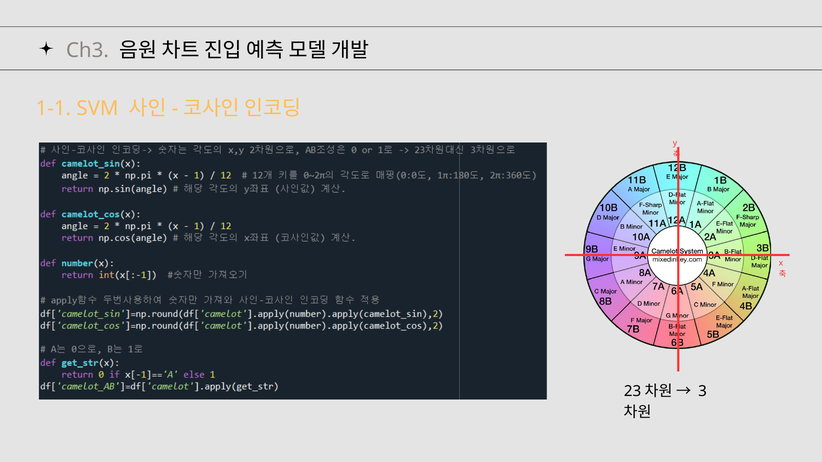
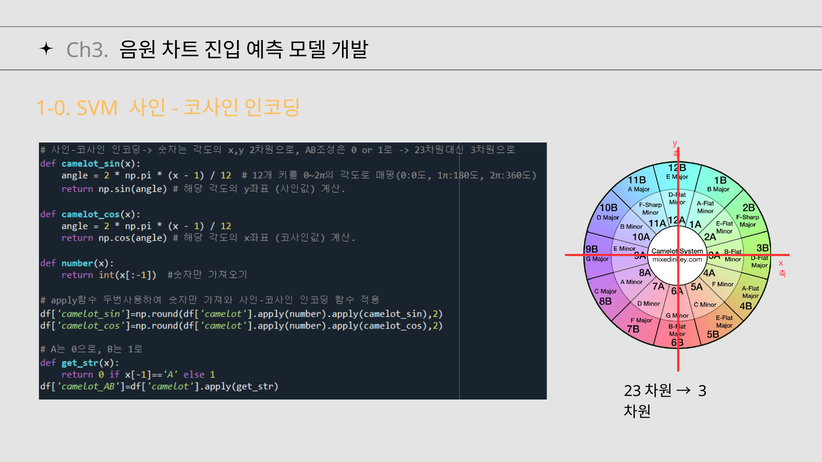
1-1: 1-1 -> 1-0 (53, 109)
